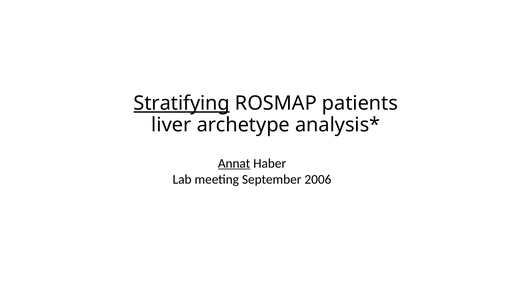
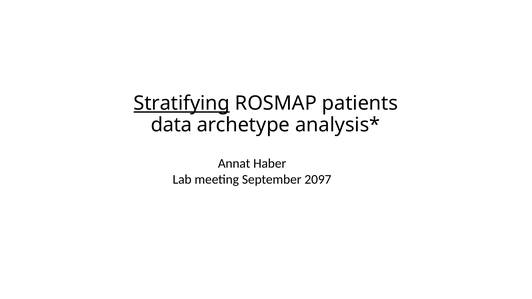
liver: liver -> data (172, 125)
Annat underline: present -> none (234, 164)
2006: 2006 -> 2097 (318, 179)
